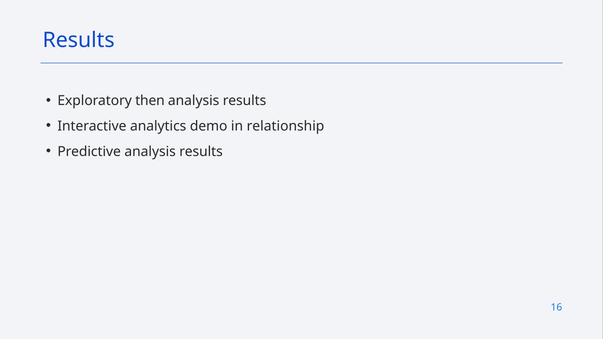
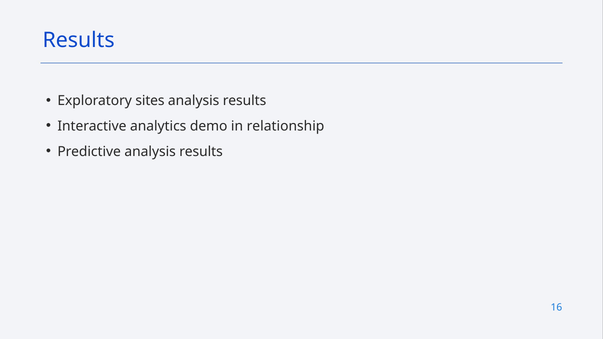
then: then -> sites (150, 101)
